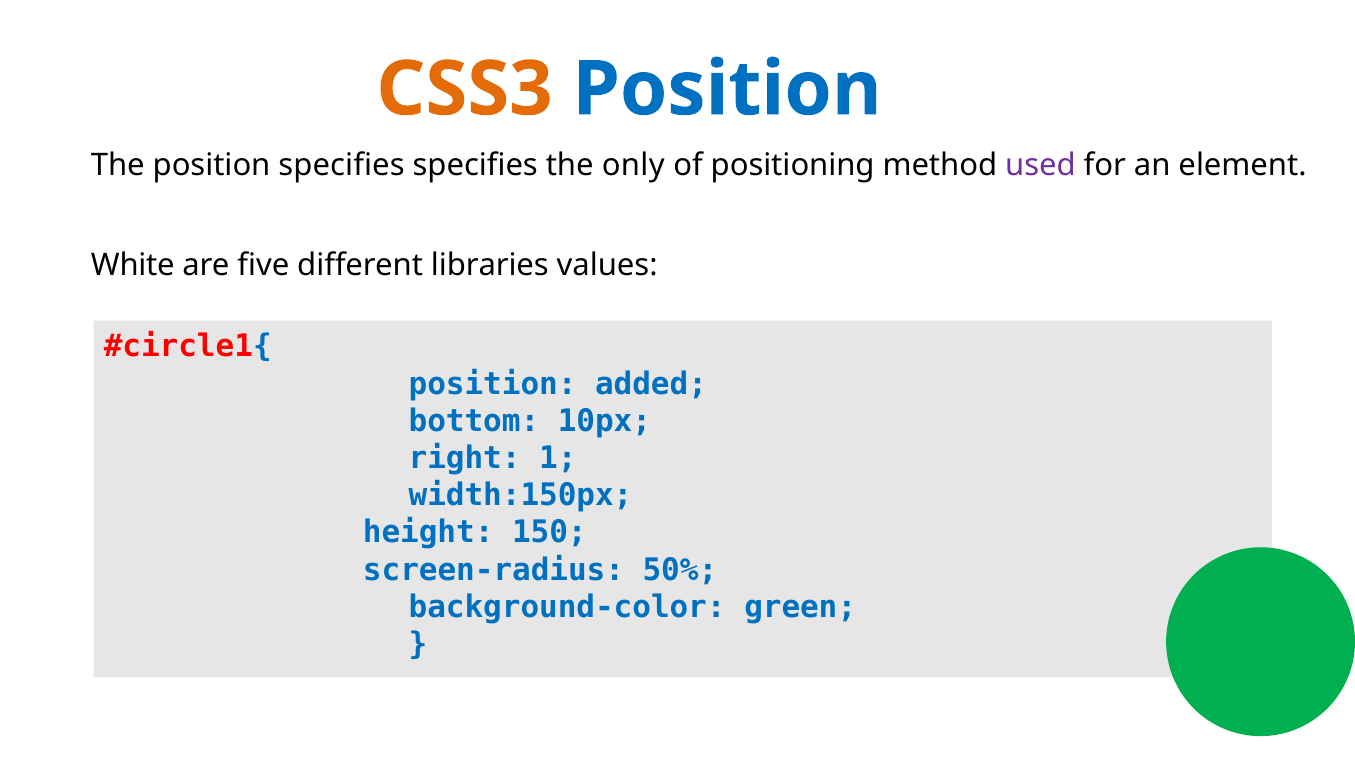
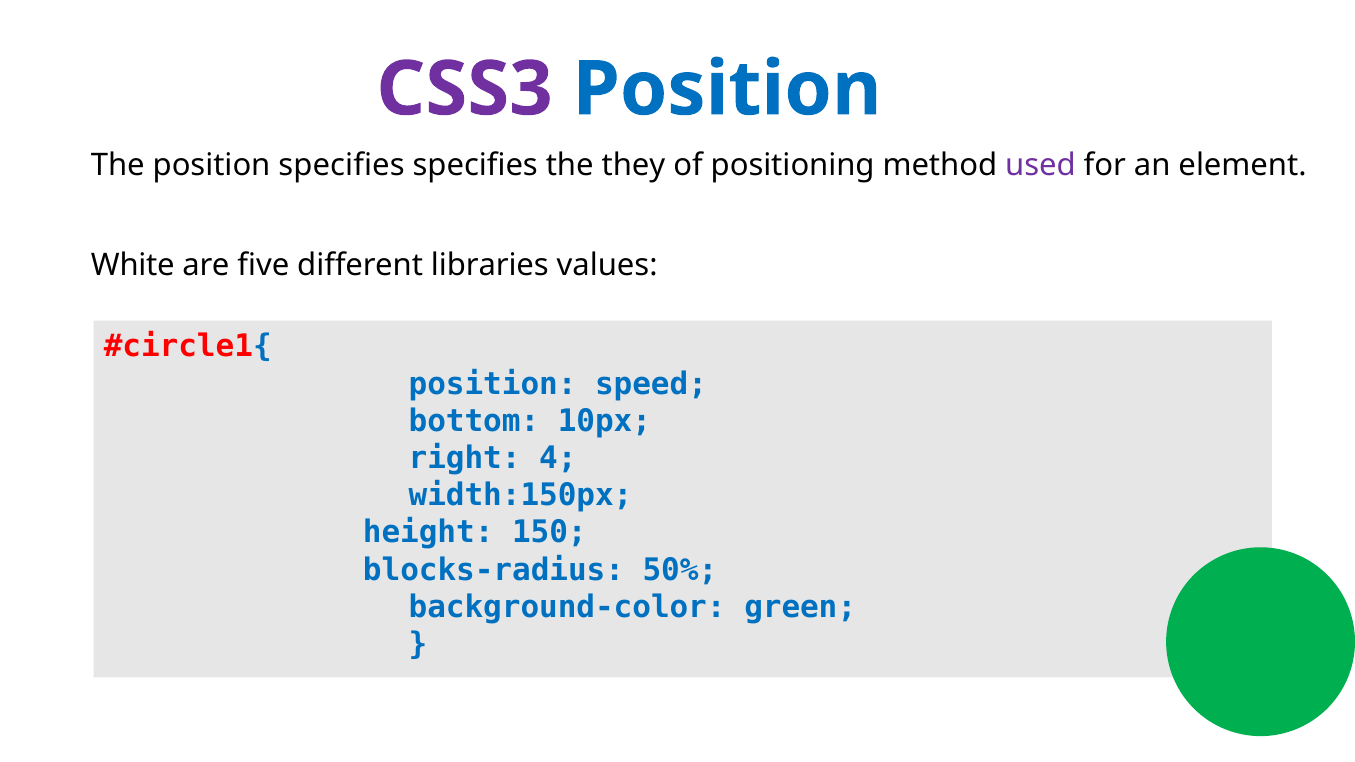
CSS3 colour: orange -> purple (465, 89)
only: only -> they (633, 165)
added: added -> speed (651, 384)
1: 1 -> 4 (558, 458)
screen-radius: screen-radius -> blocks-radius (493, 570)
